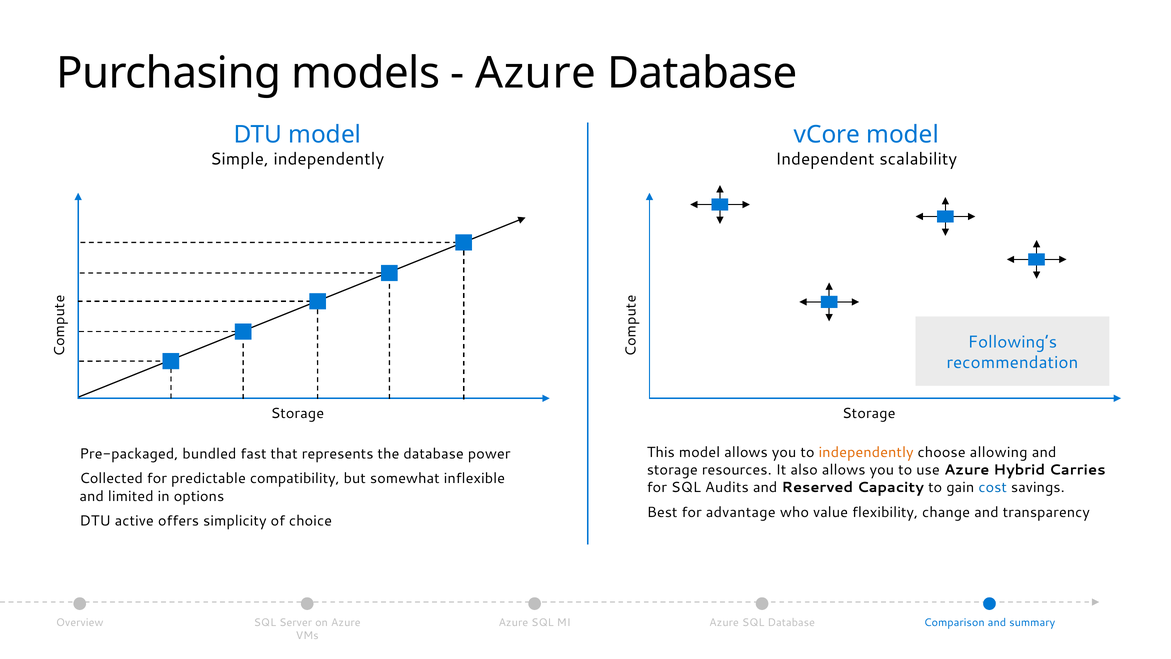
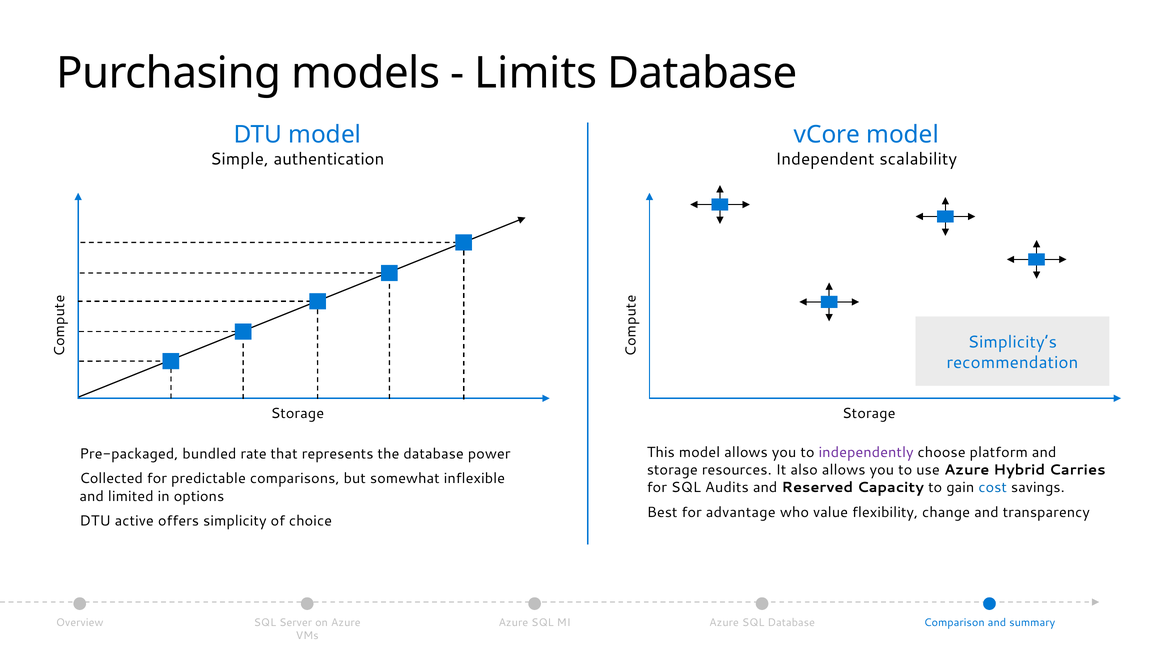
Azure: Azure -> Limits (536, 73)
Simple independently: independently -> authentication (329, 159)
Following’s: Following’s -> Simplicity’s (1012, 342)
independently colour: orange -> purple (866, 452)
allowing: allowing -> platform (999, 452)
fast: fast -> rate (254, 454)
compatibility: compatibility -> comparisons (295, 478)
